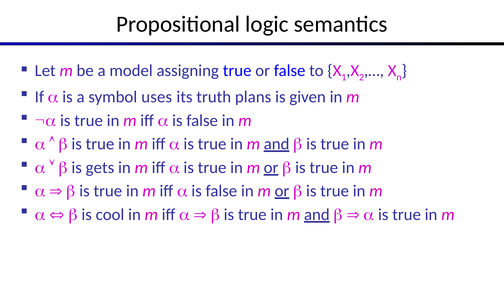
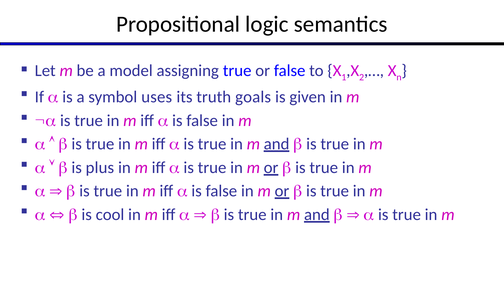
plans: plans -> goals (253, 97)
gets: gets -> plus (100, 168)
